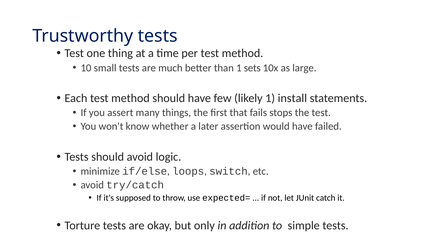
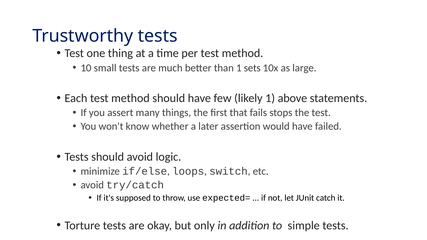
install: install -> above (292, 98)
